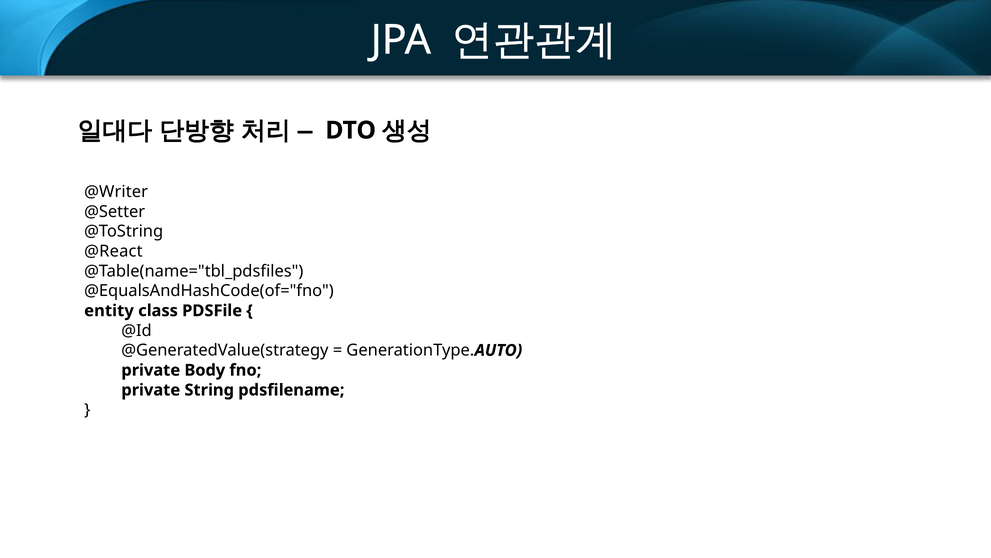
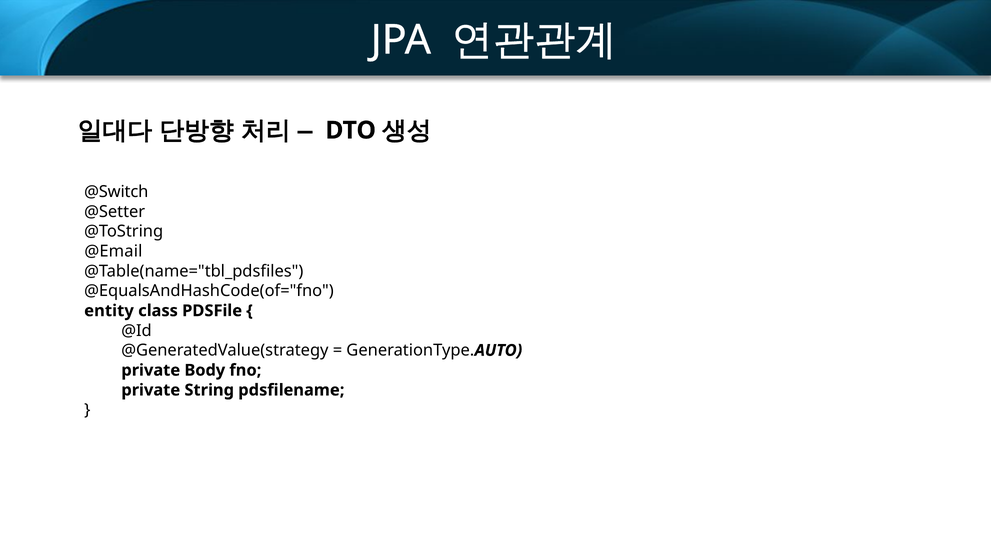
@Writer: @Writer -> @Switch (116, 192)
@React: @React -> @Email (113, 251)
